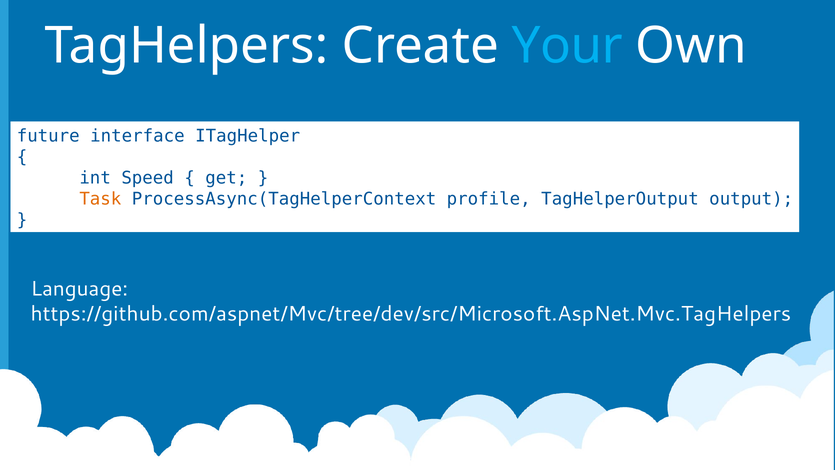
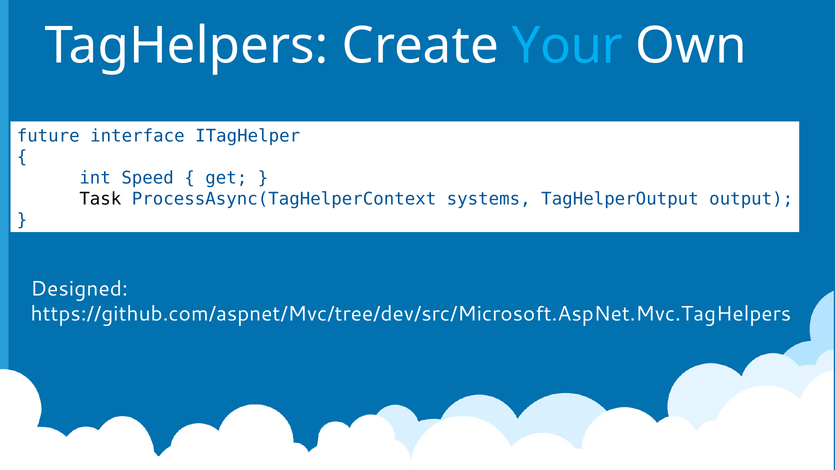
Task colour: orange -> black (100, 199)
profile: profile -> systems (489, 199)
Language: Language -> Designed (79, 289)
